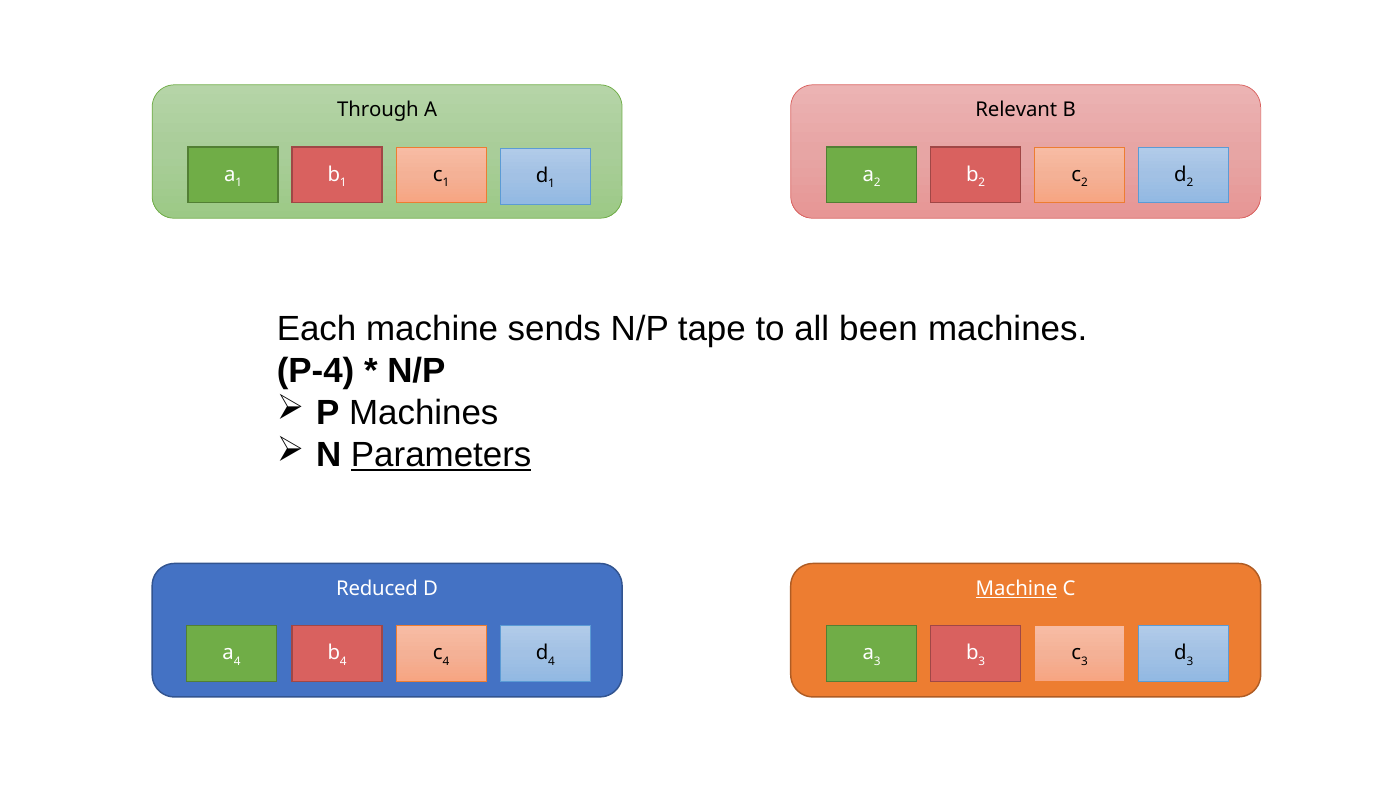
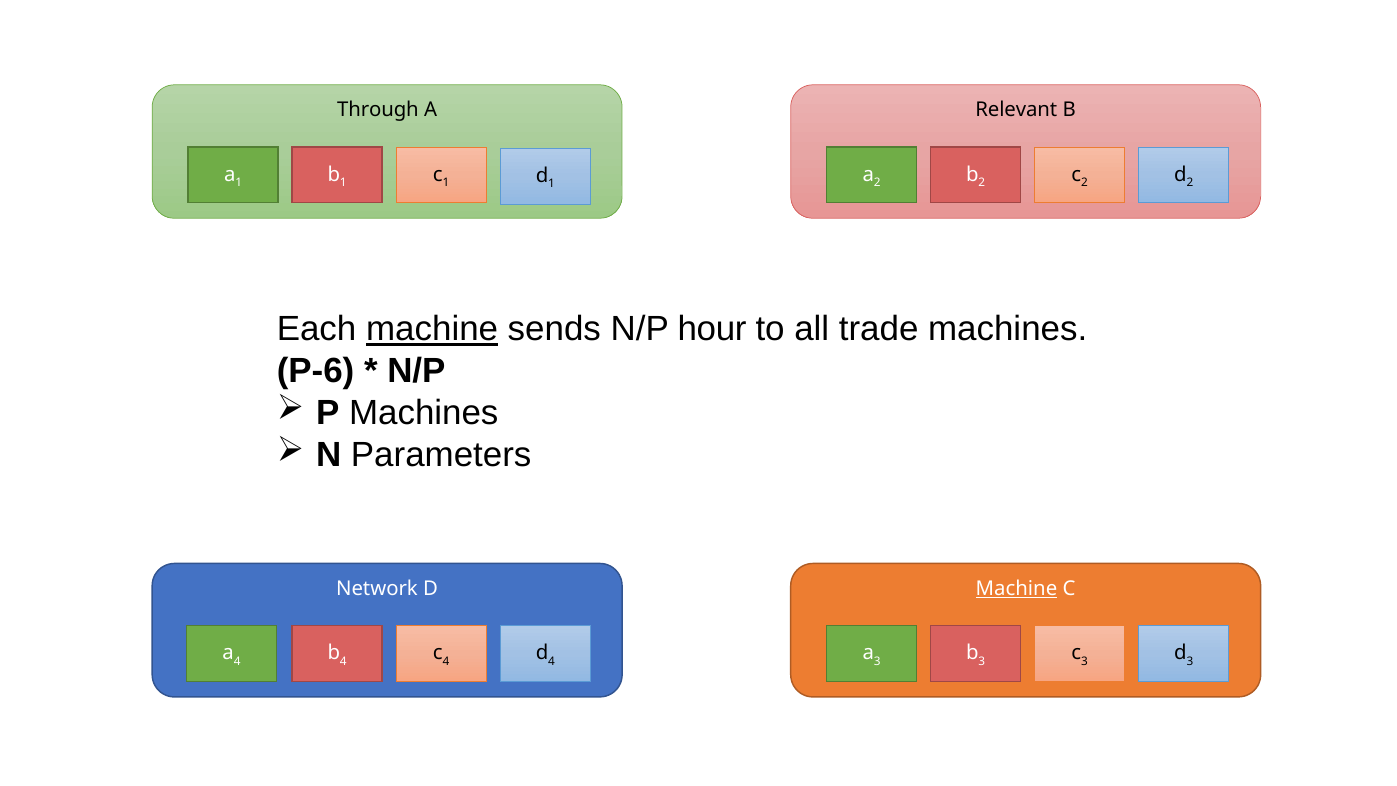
machine underline: none -> present (432, 329)
tape: tape -> hour (712, 329)
been: been -> trade (879, 329)
P-4: P-4 -> P-6 (316, 371)
Parameters underline: present -> none (441, 455)
Reduced: Reduced -> Network (377, 589)
